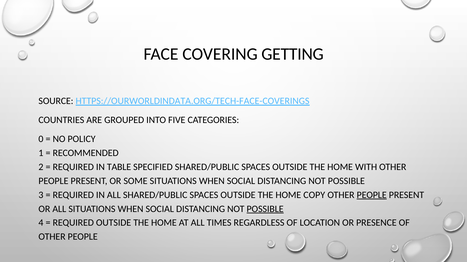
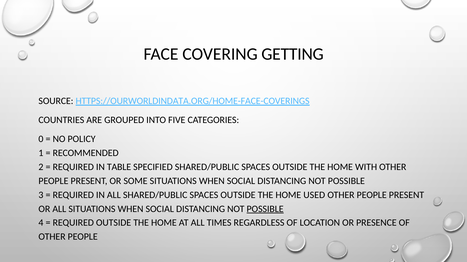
HTTPS://OURWORLDINDATA.ORG/TECH-FACE-COVERINGS: HTTPS://OURWORLDINDATA.ORG/TECH-FACE-COVERINGS -> HTTPS://OURWORLDINDATA.ORG/HOME-FACE-COVERINGS (193, 101)
COPY: COPY -> USED (314, 195)
PEOPLE underline: present -> none (372, 195)
